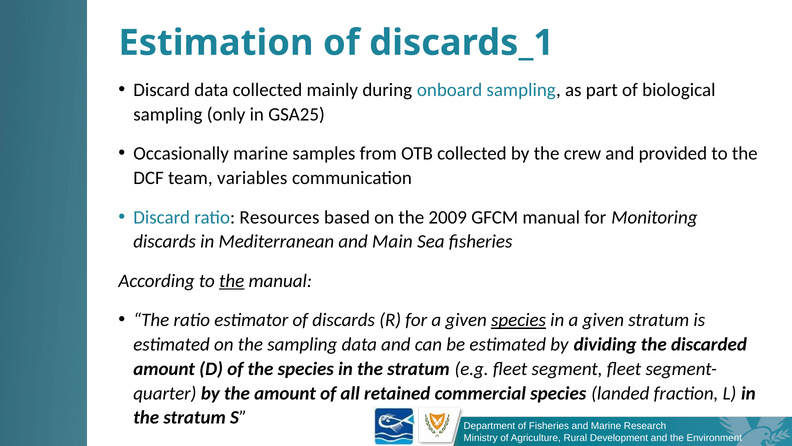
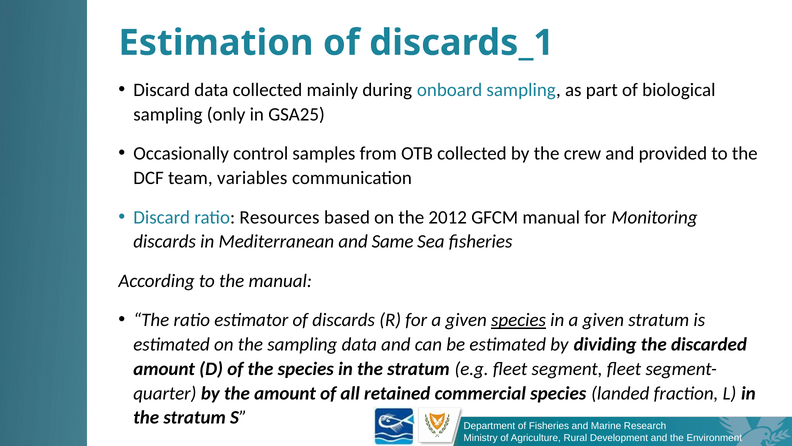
Occasionally marine: marine -> control (261, 153)
2009: 2009 -> 2012 (448, 217)
Main: Main -> Same (393, 241)
the underline: present -> none (232, 281)
